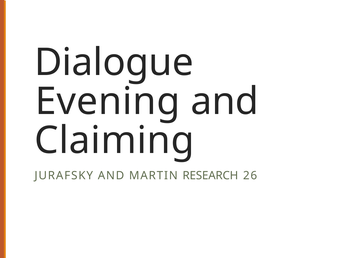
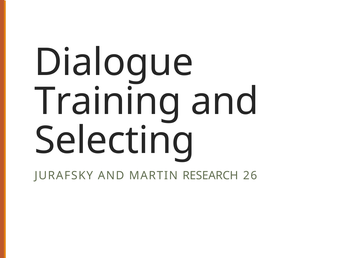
Evening: Evening -> Training (108, 102)
Claiming: Claiming -> Selecting (115, 141)
